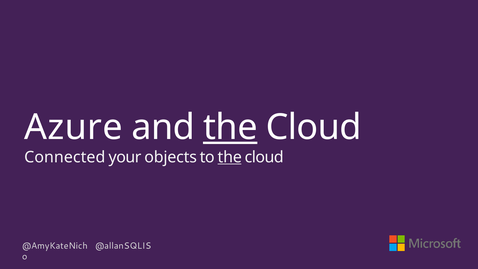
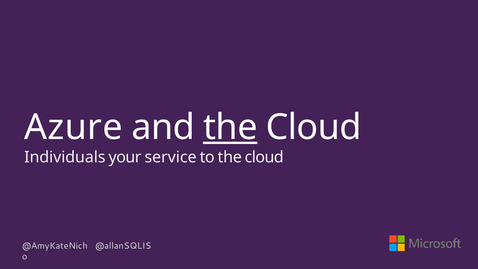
Connected: Connected -> Individuals (65, 157)
objects: objects -> service (171, 157)
the underline: present -> none (230, 157)
